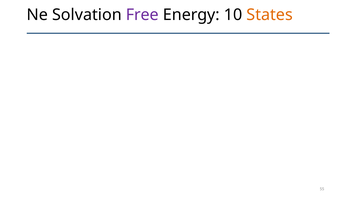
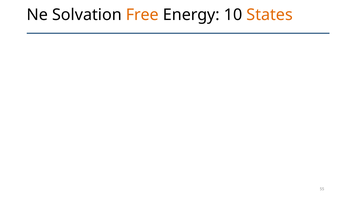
Free colour: purple -> orange (142, 15)
